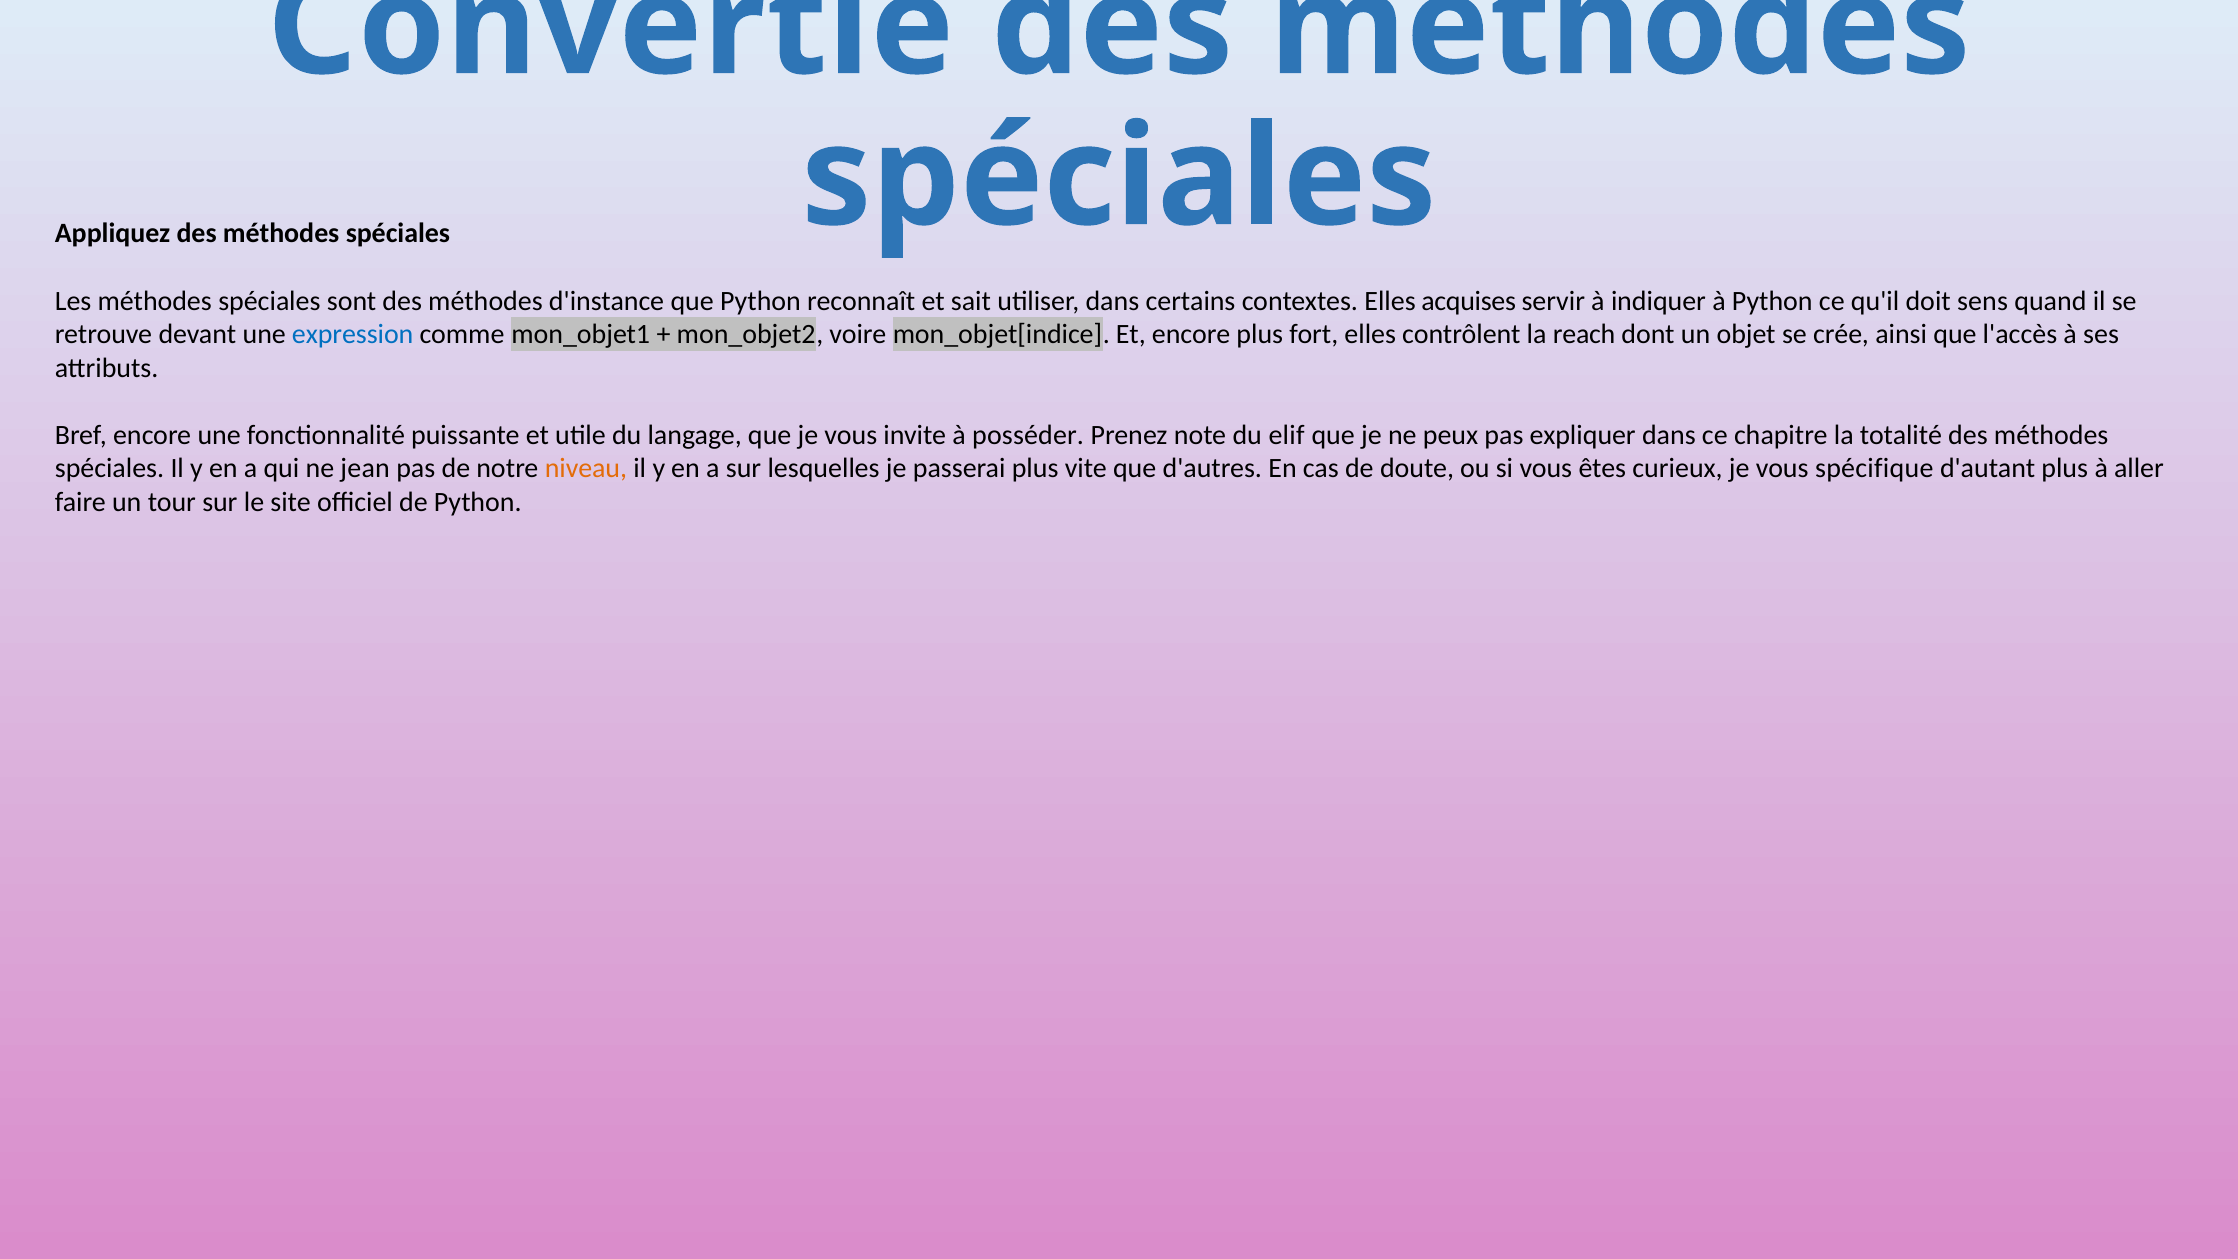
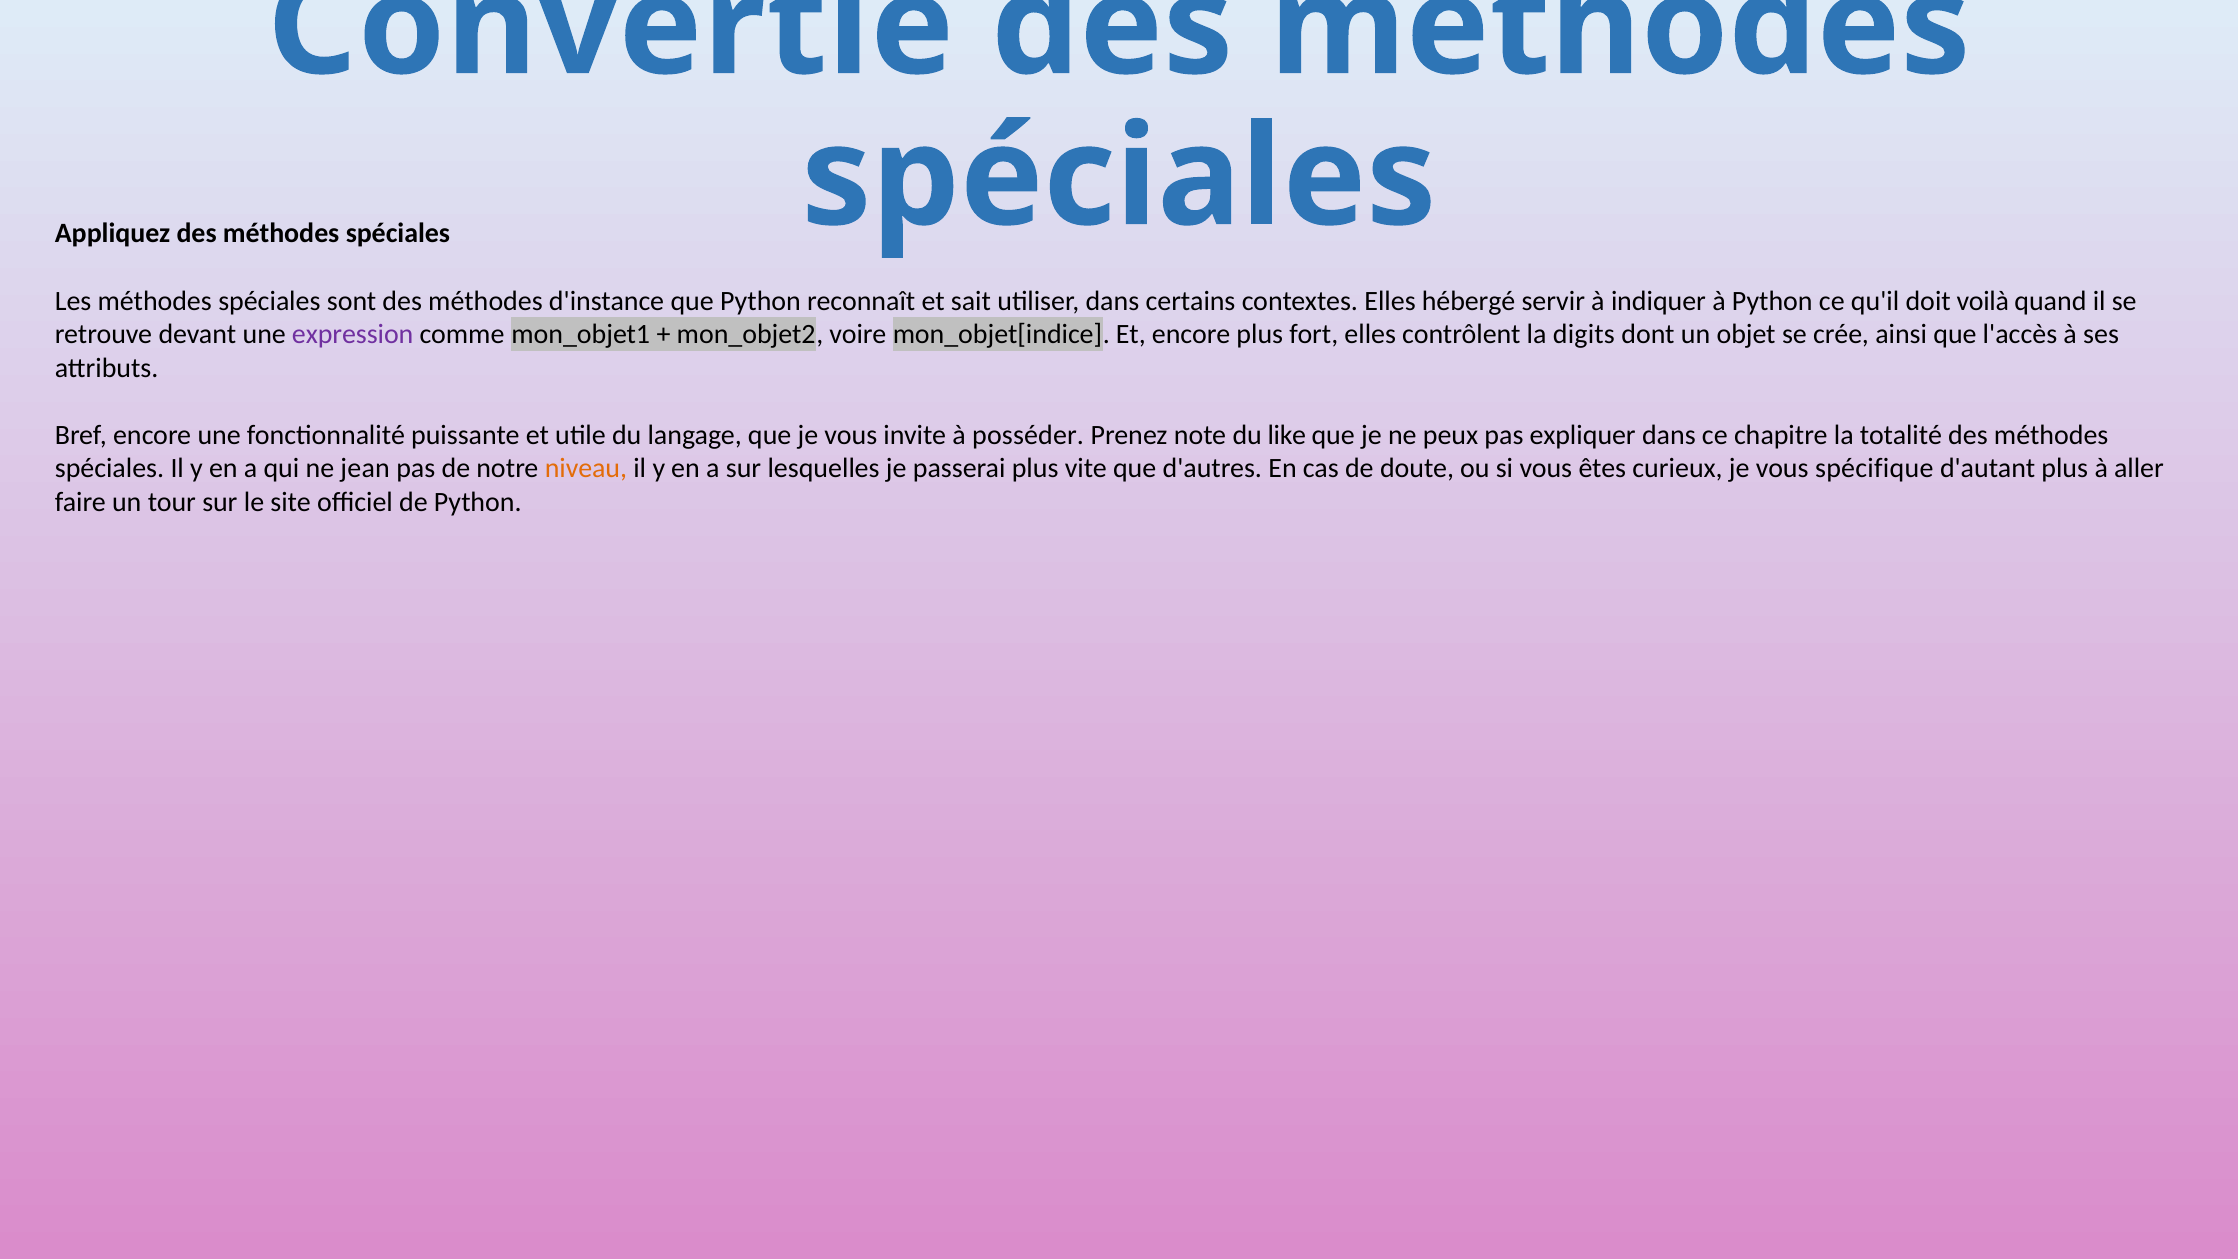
acquises: acquises -> hébergé (1469, 301)
sens: sens -> voilà (1983, 301)
expression colour: blue -> purple (353, 334)
reach: reach -> digits (1584, 334)
elif: elif -> like (1287, 435)
